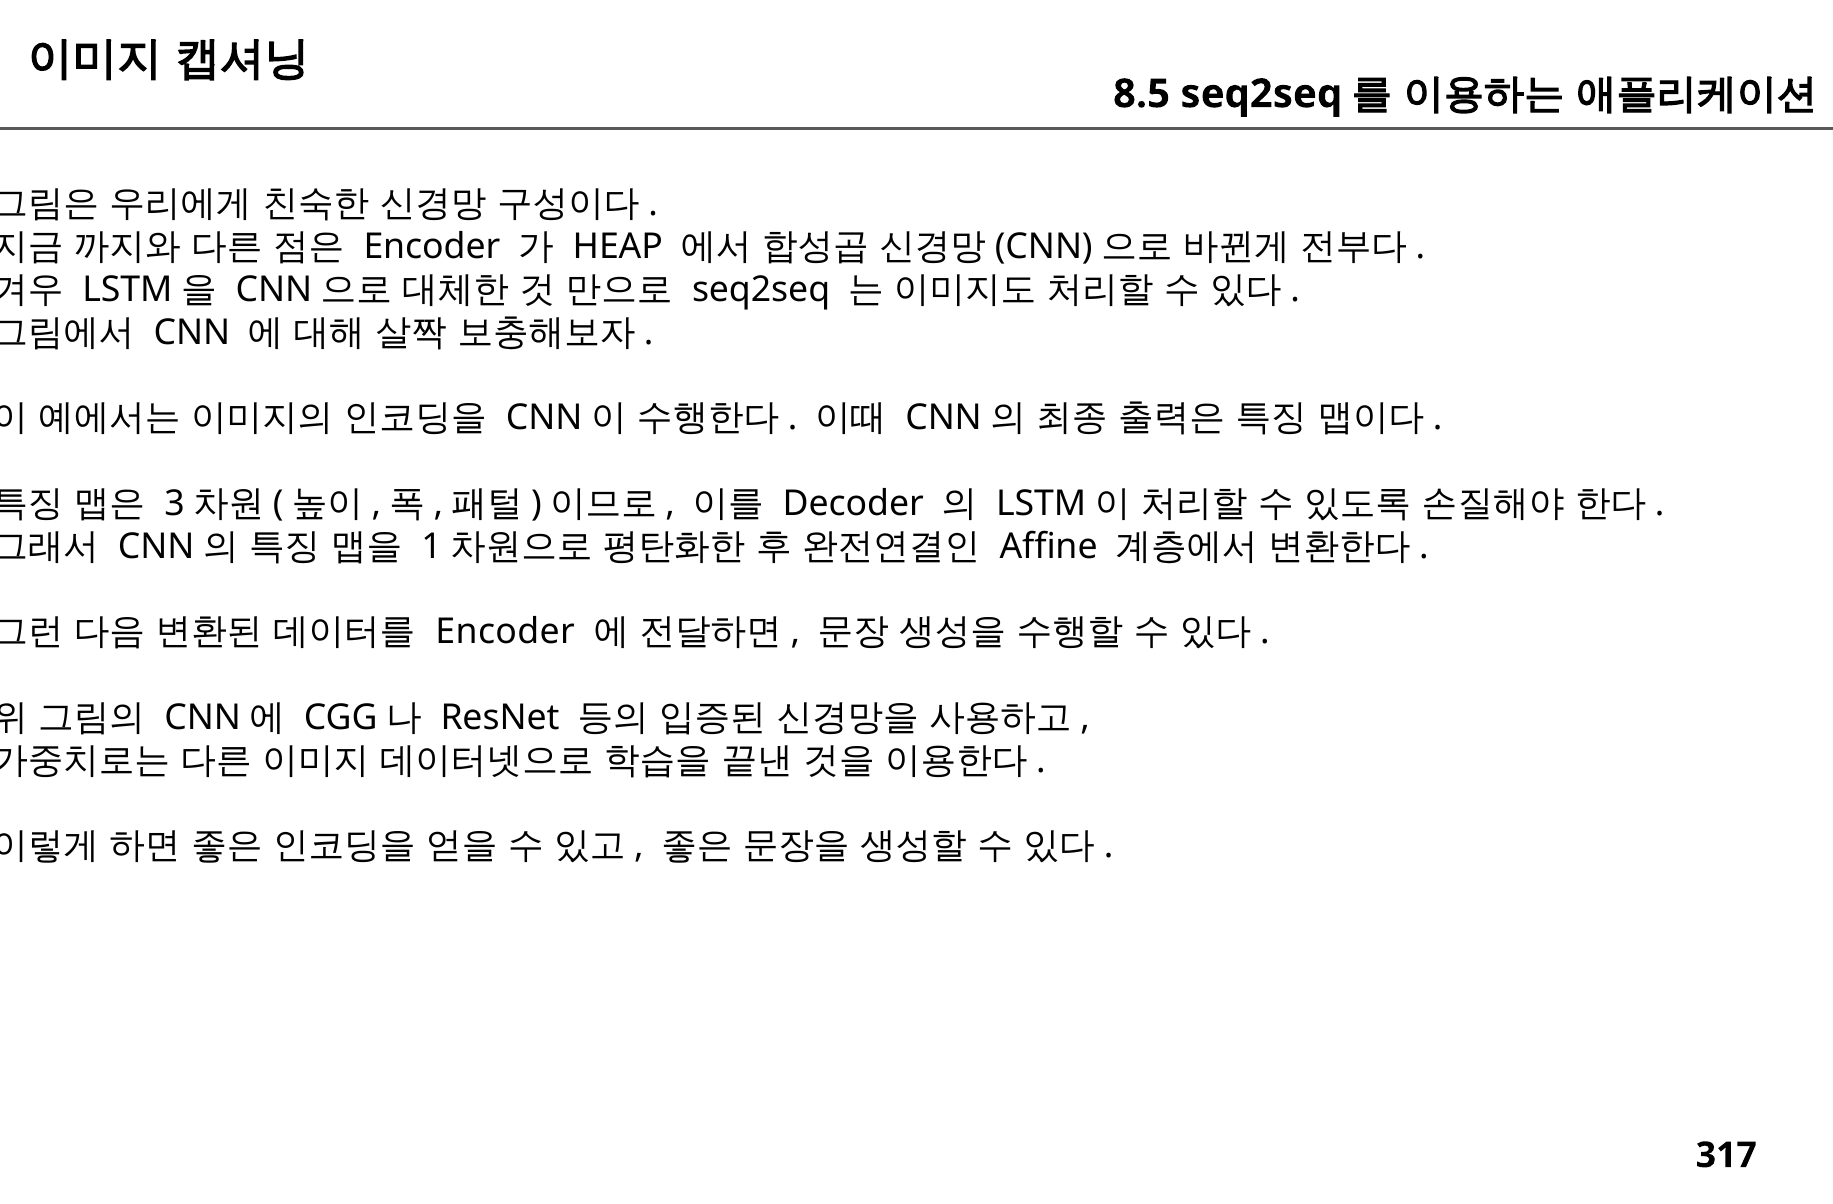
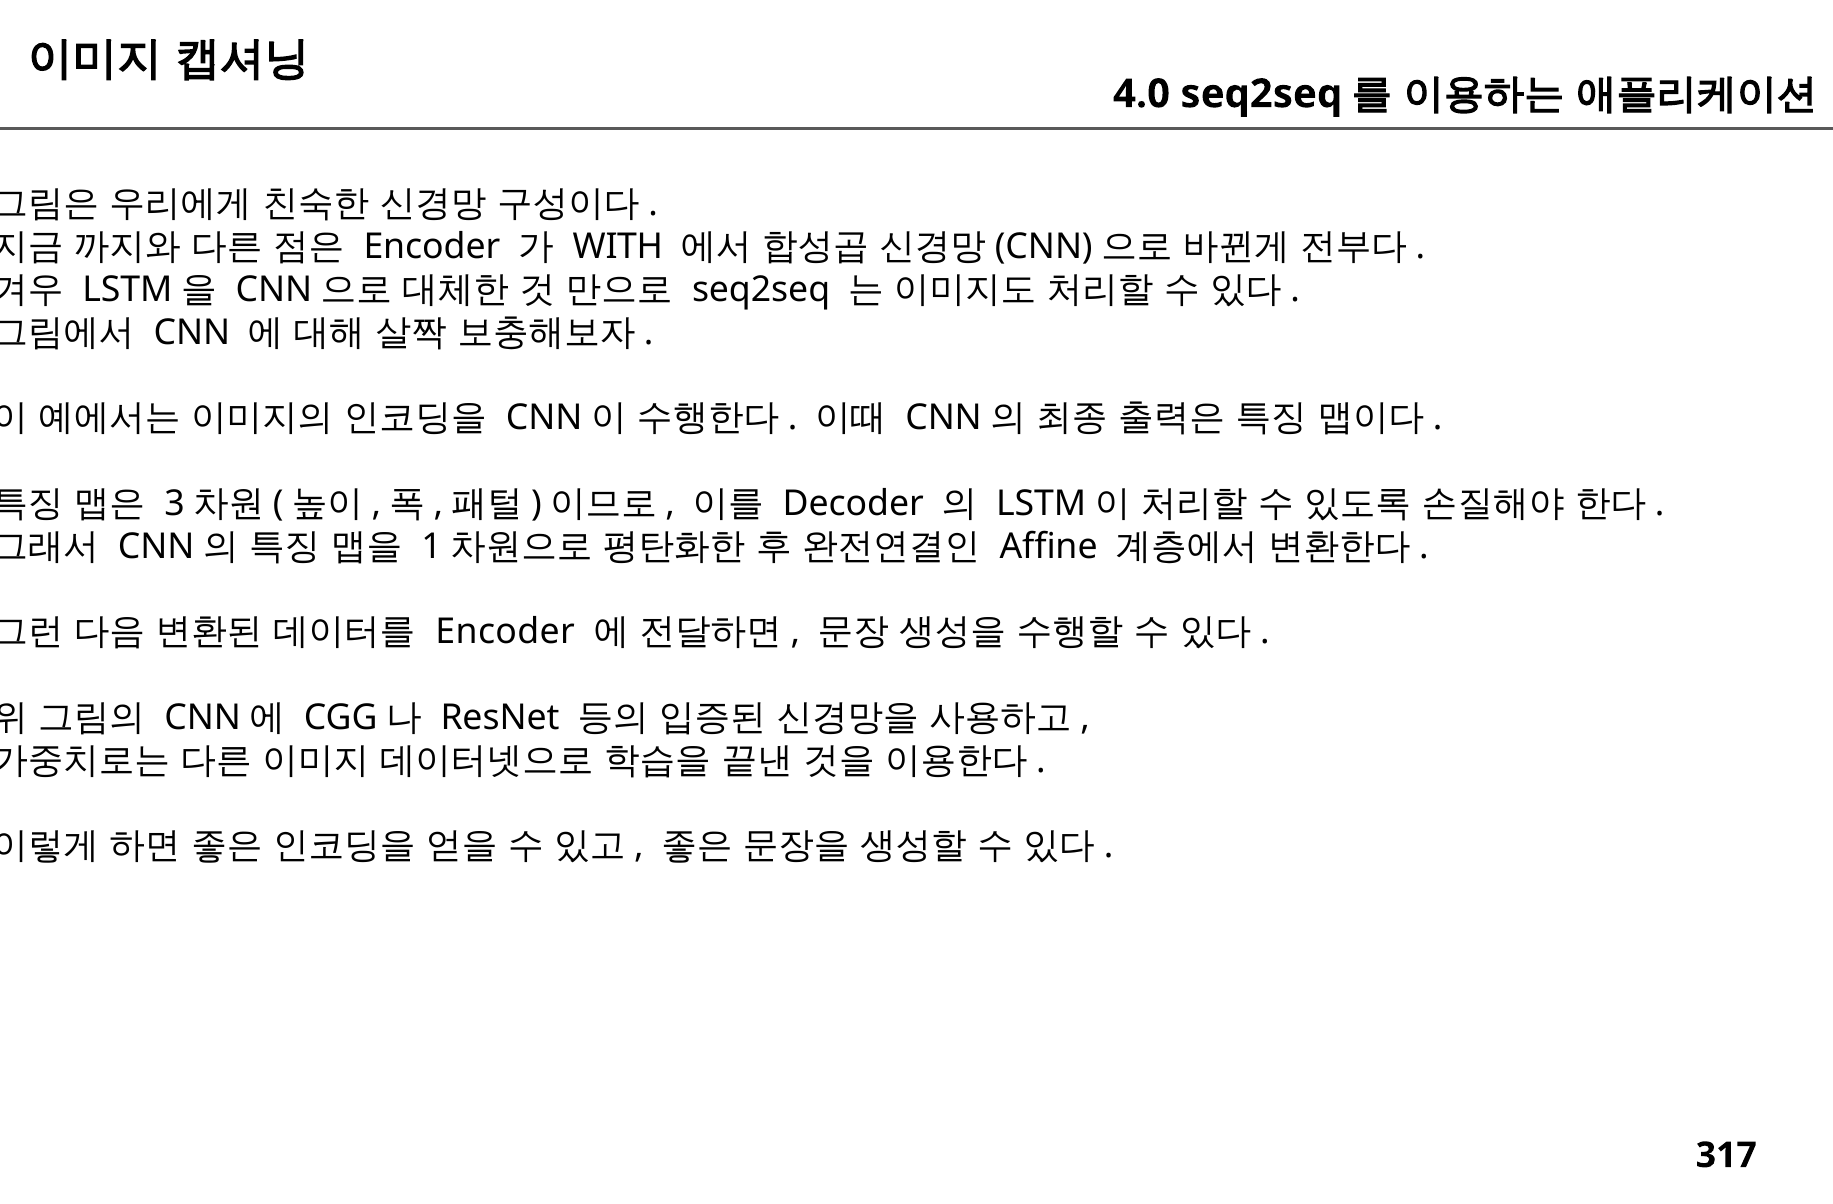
8.5: 8.5 -> 4.0 (1142, 94)
HEAP: HEAP -> WITH (618, 247)
